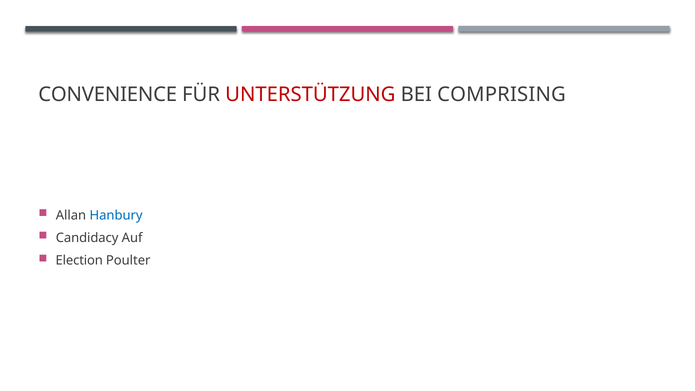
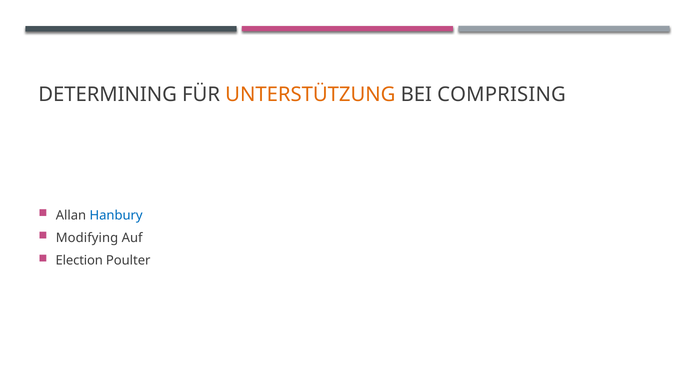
CONVENIENCE: CONVENIENCE -> DETERMINING (108, 94)
UNTERSTÜTZUNG colour: red -> orange (310, 94)
Candidacy: Candidacy -> Modifying (87, 238)
